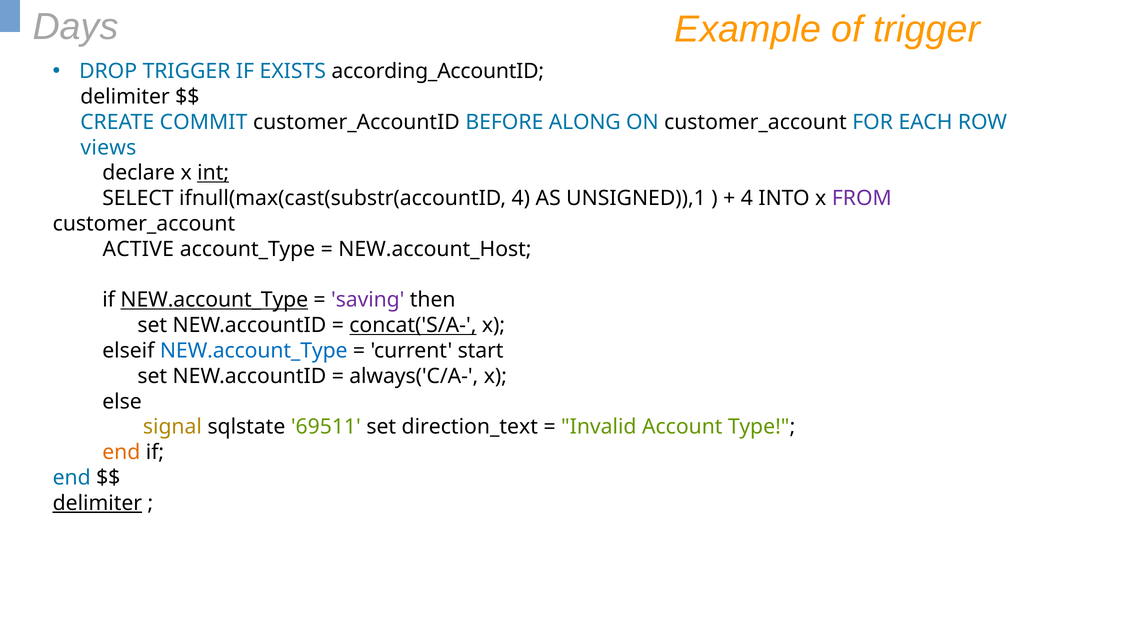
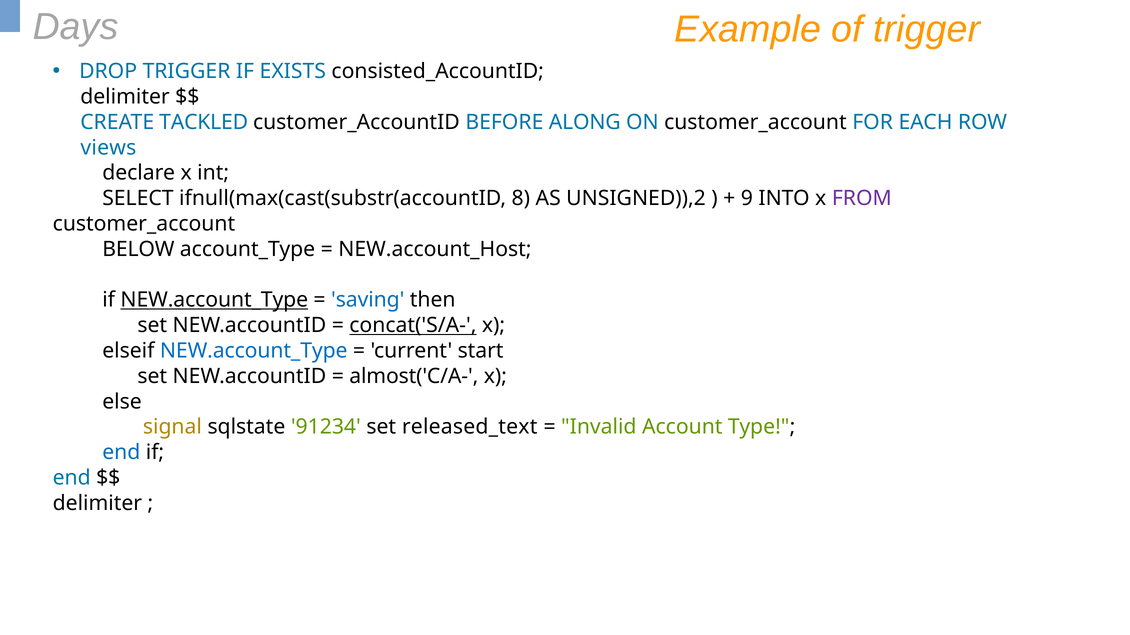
according_AccountID: according_AccountID -> consisted_AccountID (438, 71)
COMMIT: COMMIT -> TACKLED (204, 122)
int underline: present -> none (213, 173)
ifnull(max(cast(substr(accountID 4: 4 -> 8 (521, 199)
UNSIGNED)),1: UNSIGNED)),1 -> UNSIGNED)),2 (636, 199)
4: 4 -> 9 (747, 199)
ACTIVE: ACTIVE -> BELOW (138, 249)
saving colour: purple -> blue (368, 300)
always('C/A-: always('C/A- -> almost('C/A- (414, 376)
69511: 69511 -> 91234 (326, 427)
direction_text: direction_text -> released_text (470, 427)
end colour: orange -> blue (121, 453)
delimiter underline: present -> none (97, 504)
